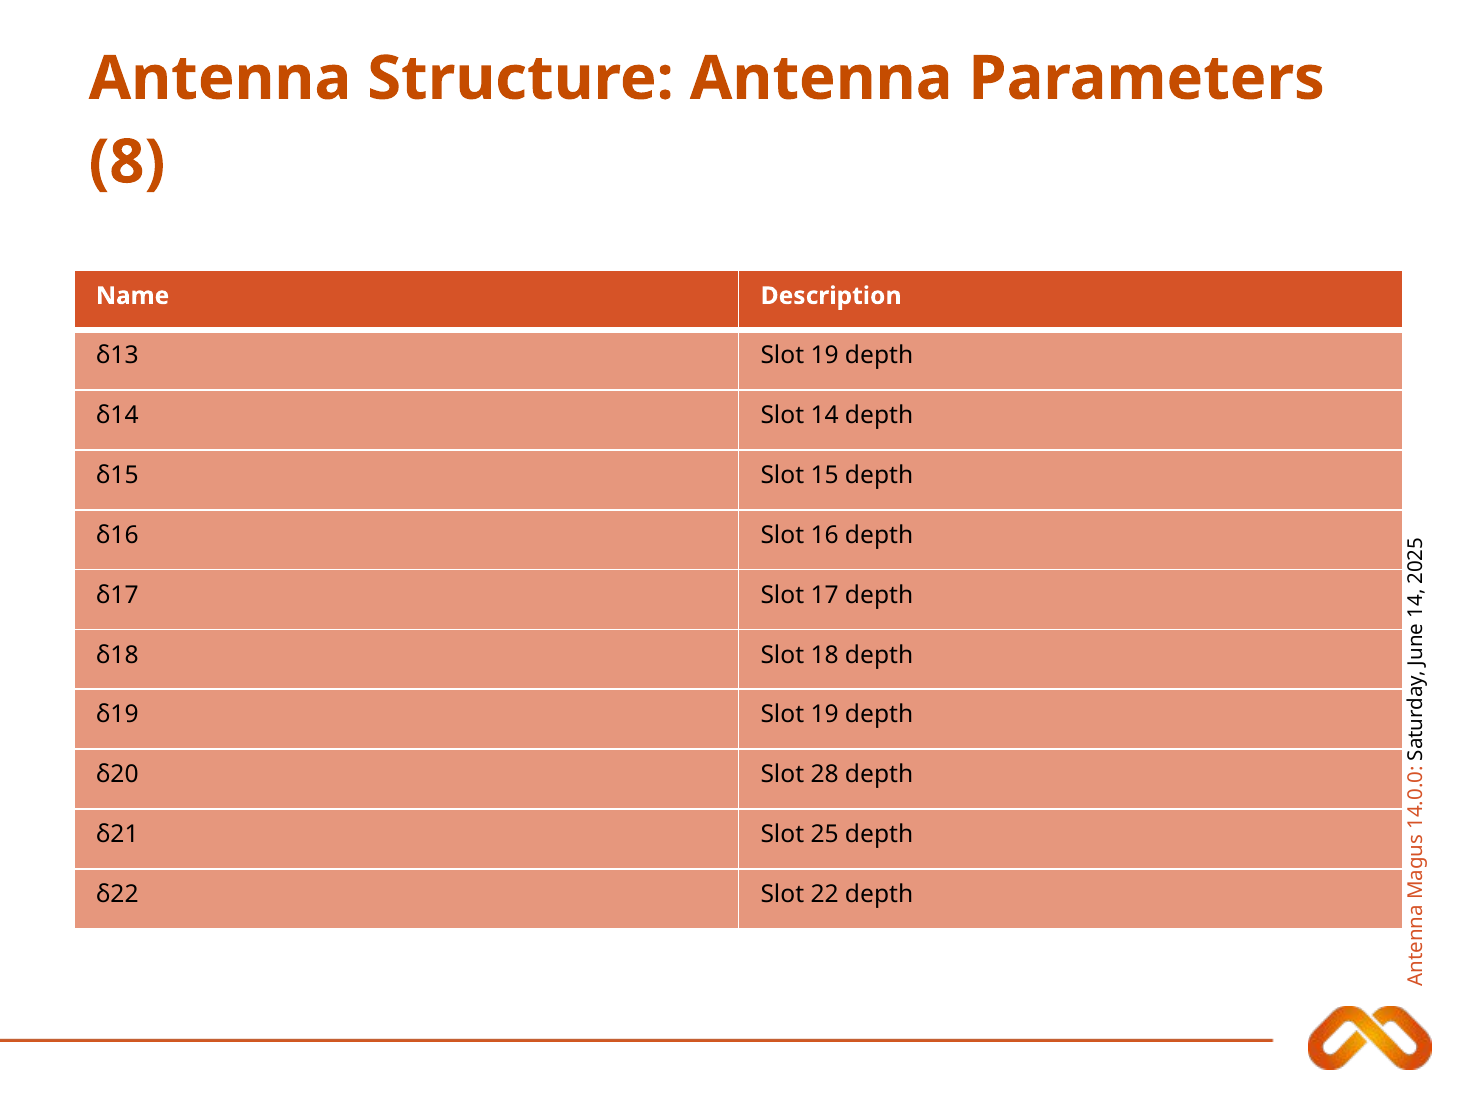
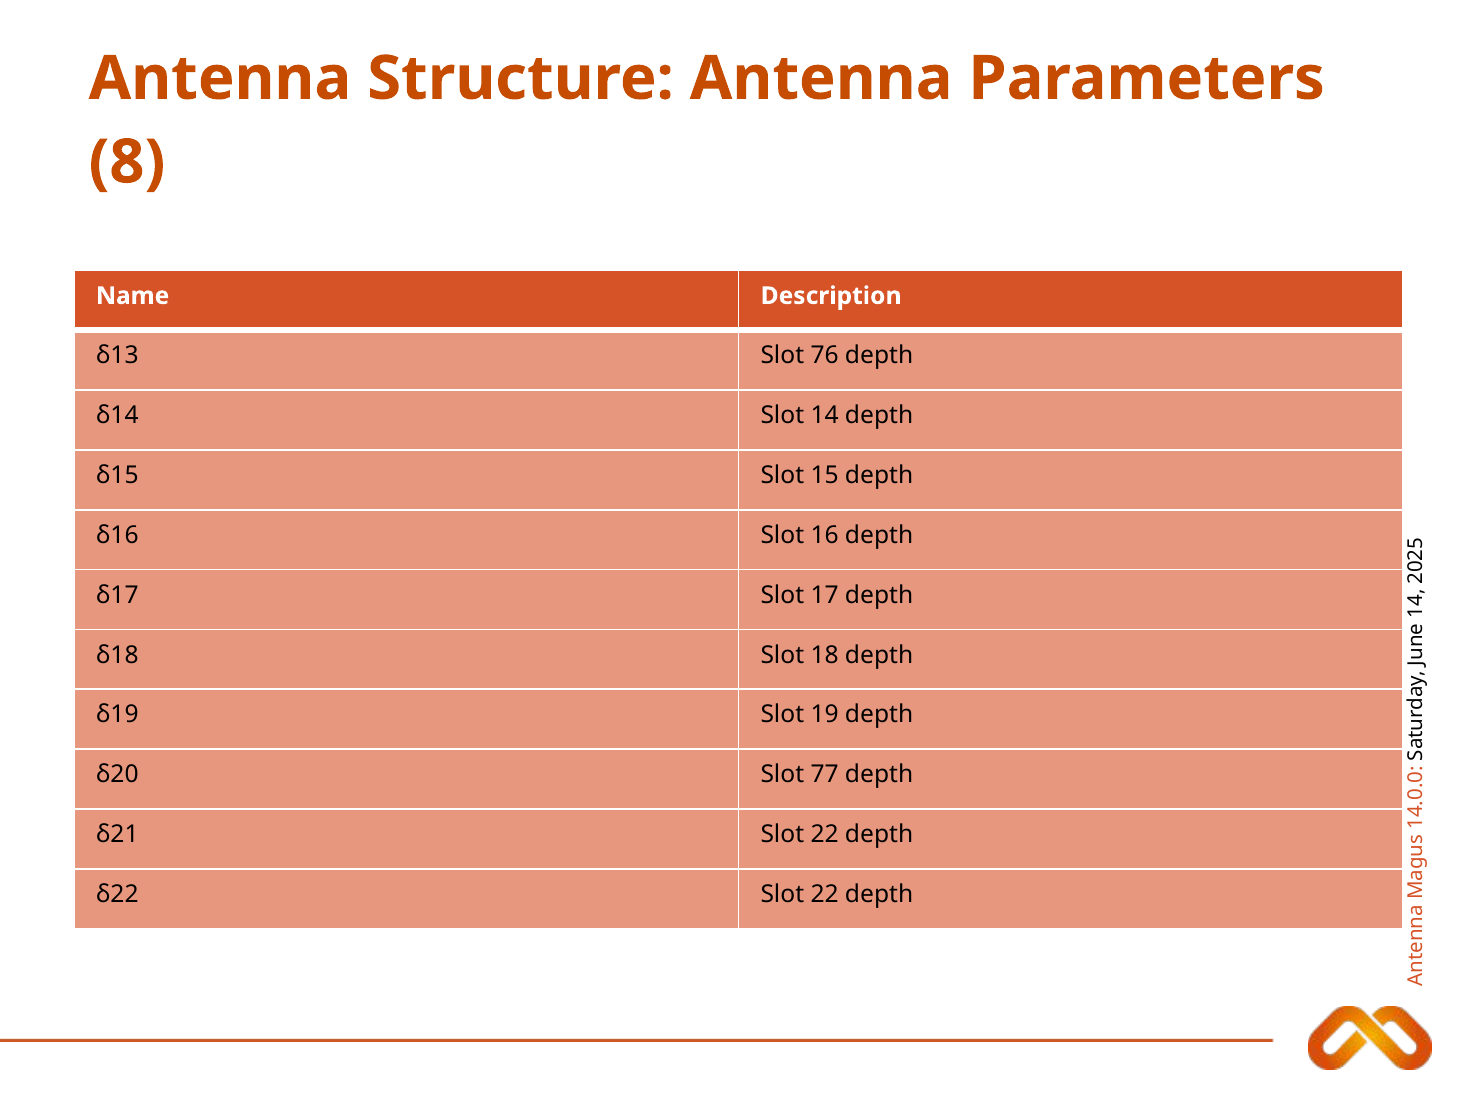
δ13 Slot 19: 19 -> 76 (825, 356)
28: 28 -> 77 (825, 775)
δ21 Slot 25: 25 -> 22 (825, 835)
